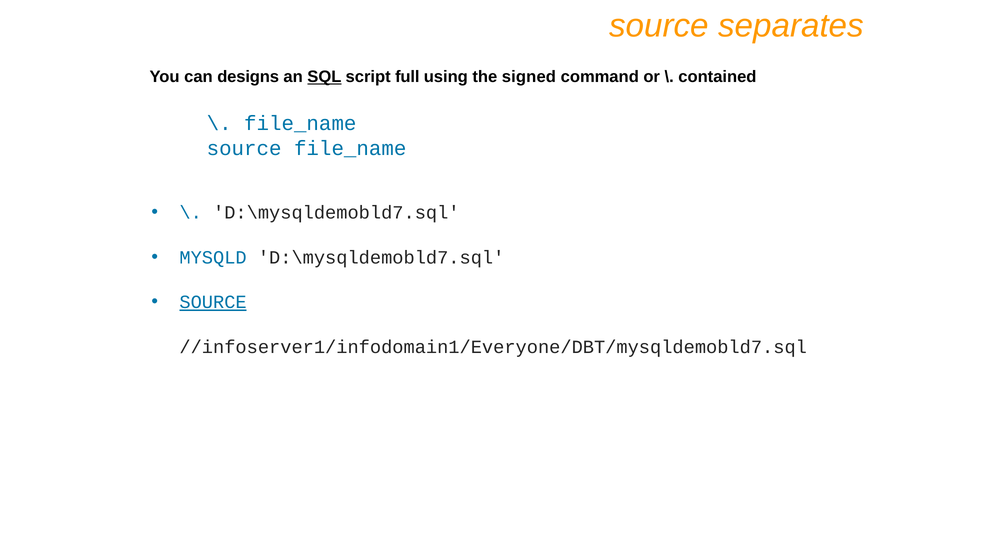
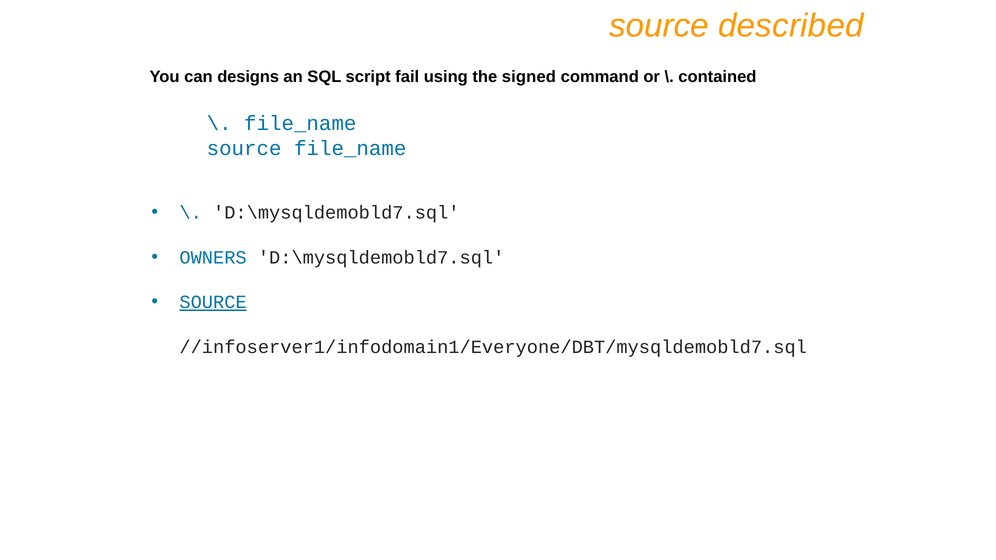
separates: separates -> described (791, 26)
SQL underline: present -> none (324, 77)
full: full -> fail (407, 77)
MYSQLD: MYSQLD -> OWNERS (213, 258)
